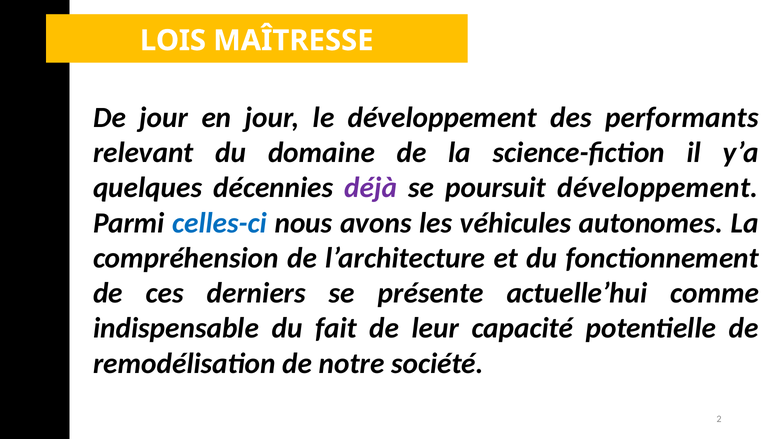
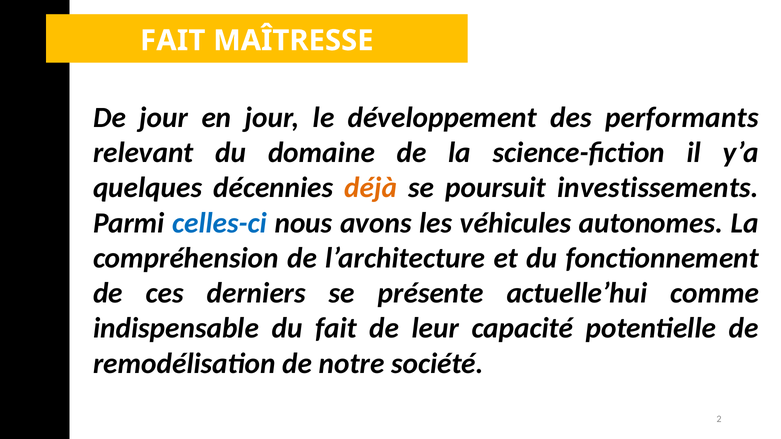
LOIS: LOIS -> FAIT (173, 41)
déjà colour: purple -> orange (371, 188)
poursuit développement: développement -> investissements (658, 188)
